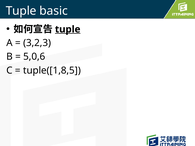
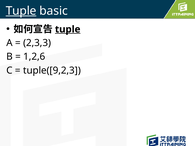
Tuple underline: none -> present (21, 11)
3,2,3: 3,2,3 -> 2,3,3 (37, 43)
5,0,6: 5,0,6 -> 1,2,6 (34, 57)
tuple([1,8,5: tuple([1,8,5 -> tuple([9,2,3 (52, 71)
